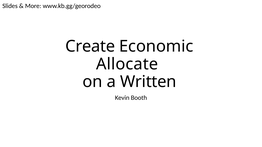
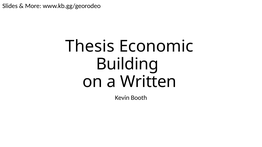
Create: Create -> Thesis (90, 46)
Allocate: Allocate -> Building (127, 64)
